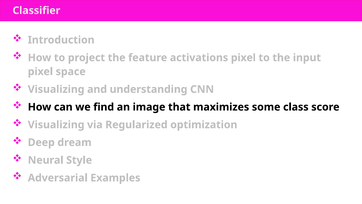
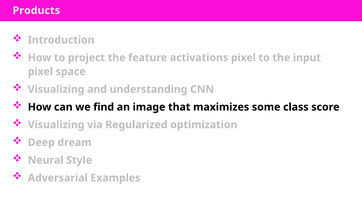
Classifier: Classifier -> Products (36, 10)
